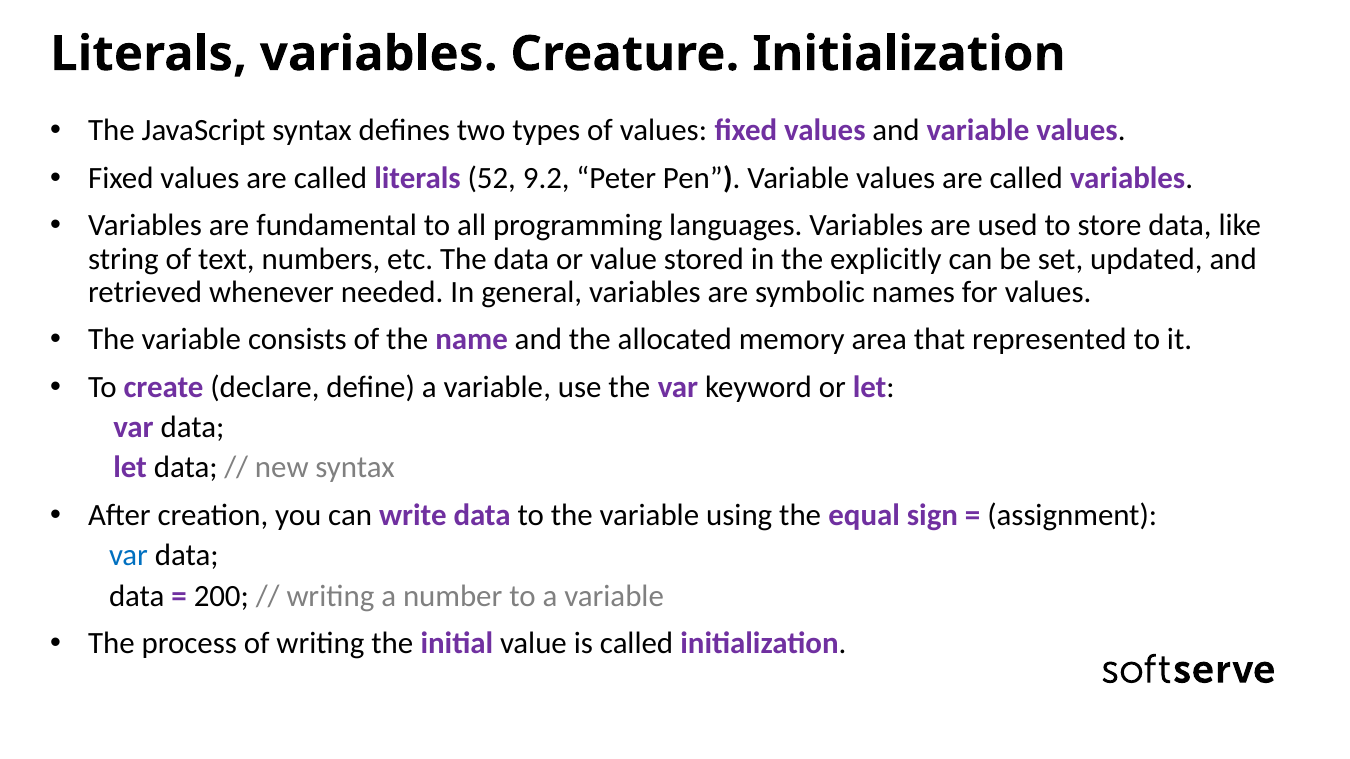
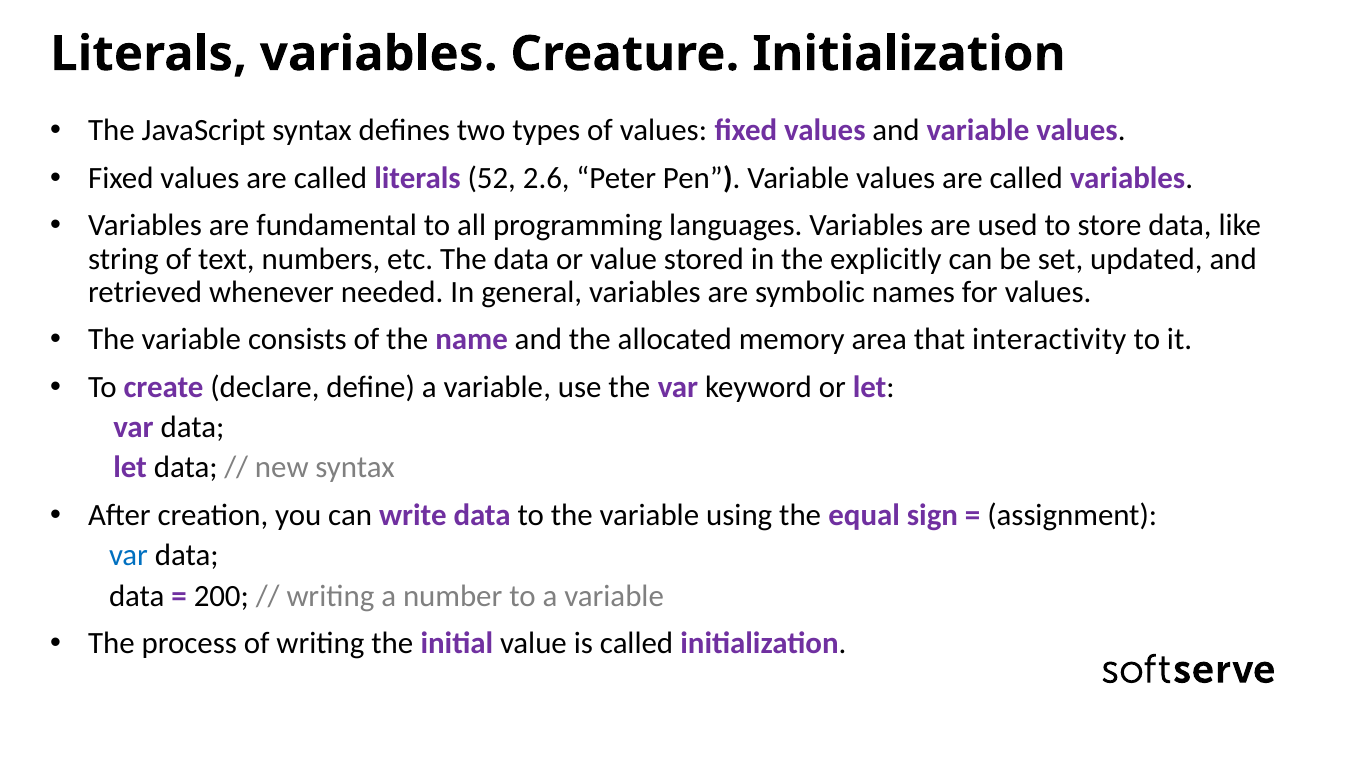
9.2: 9.2 -> 2.6 (546, 178)
represented: represented -> interactivity (1049, 340)
